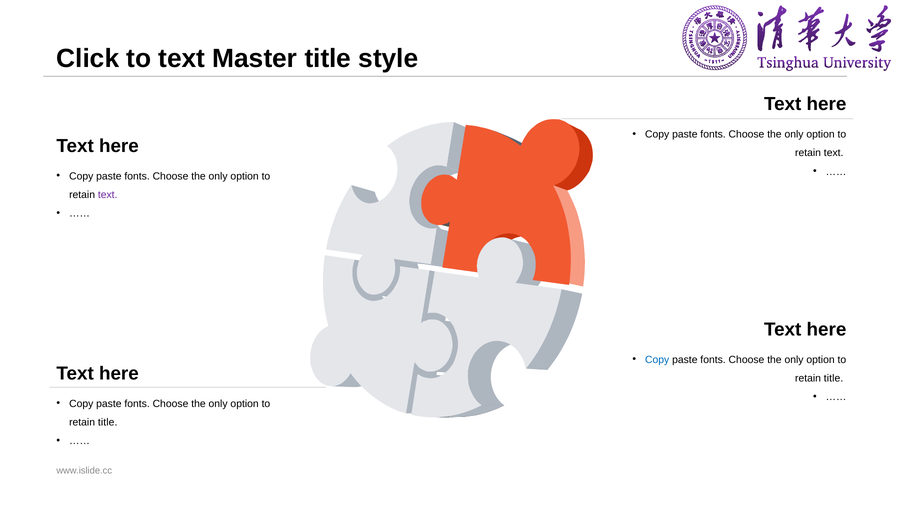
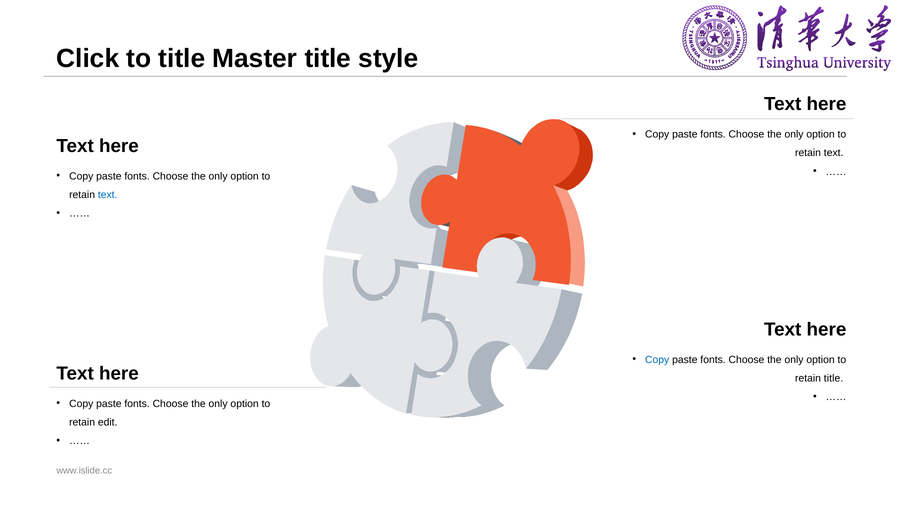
to text: text -> title (182, 58)
text colour: purple -> blue (108, 195)
title: title -> edit (108, 422)
